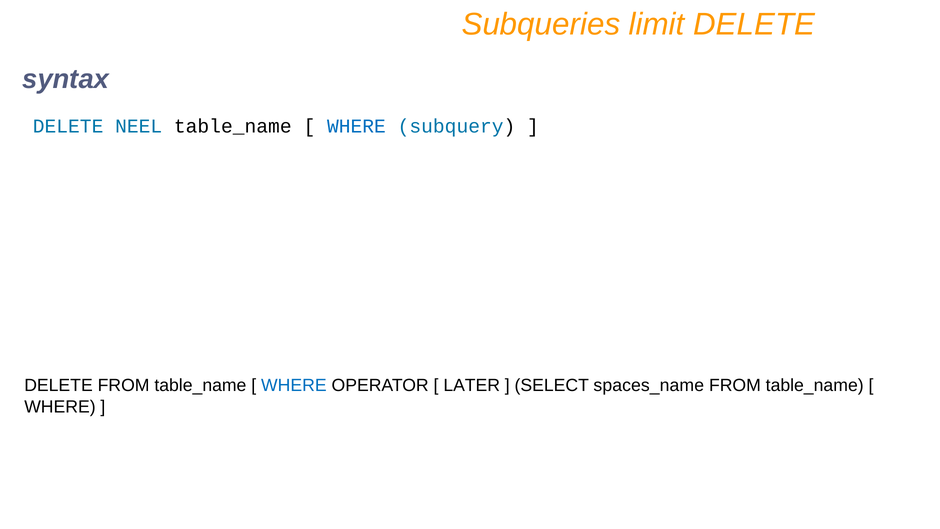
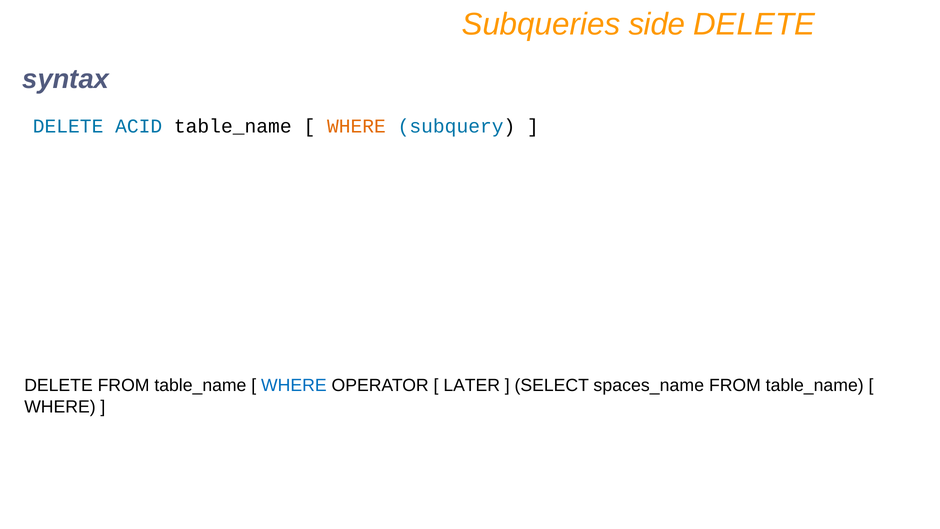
limit: limit -> side (657, 24)
NEEL: NEEL -> ACID (139, 126)
WHERE colour: blue -> orange (356, 126)
